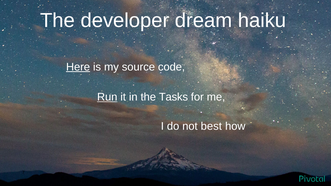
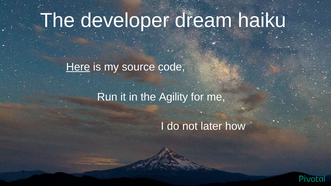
Run underline: present -> none (107, 97)
Tasks: Tasks -> Agility (173, 97)
best: best -> later (211, 126)
